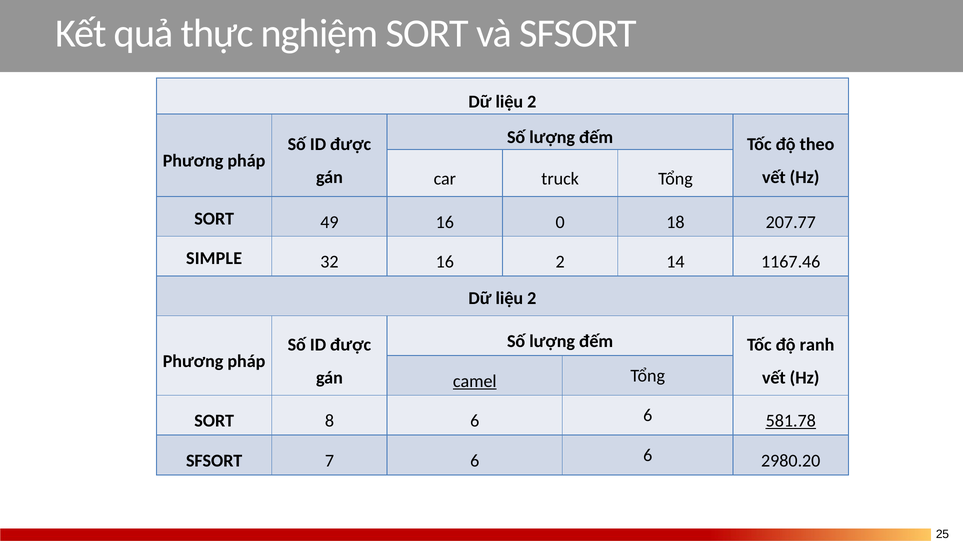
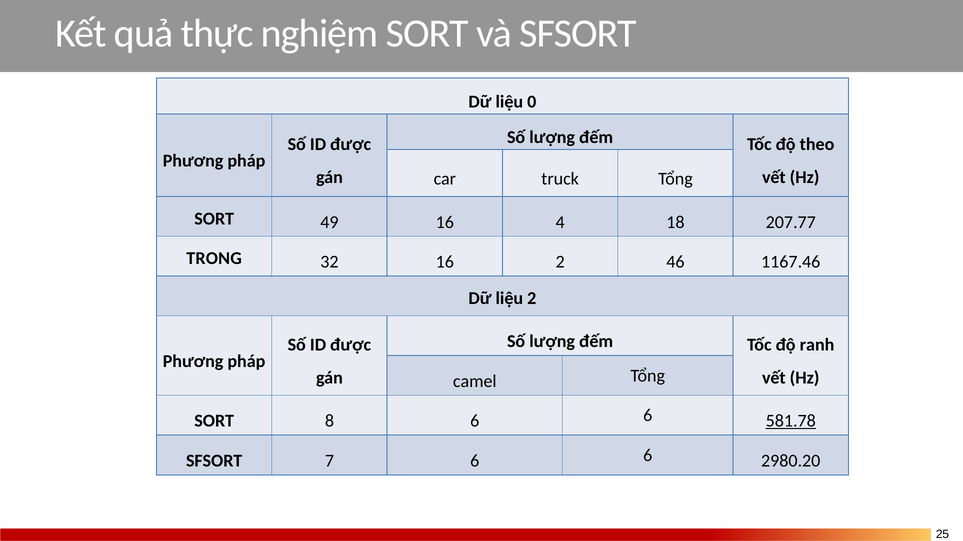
2: 2 -> 0 (532, 102)
0: 0 -> 4 (560, 222)
SIMPLE: SIMPLE -> TRONG (214, 259)
14: 14 -> 46 (675, 262)
camel underline: present -> none (475, 382)
